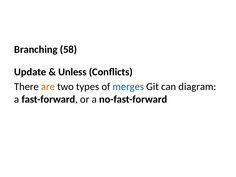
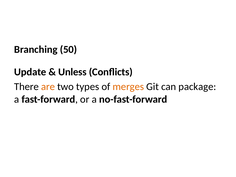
58: 58 -> 50 (68, 50)
merges colour: blue -> orange (128, 87)
diagram: diagram -> package (197, 87)
